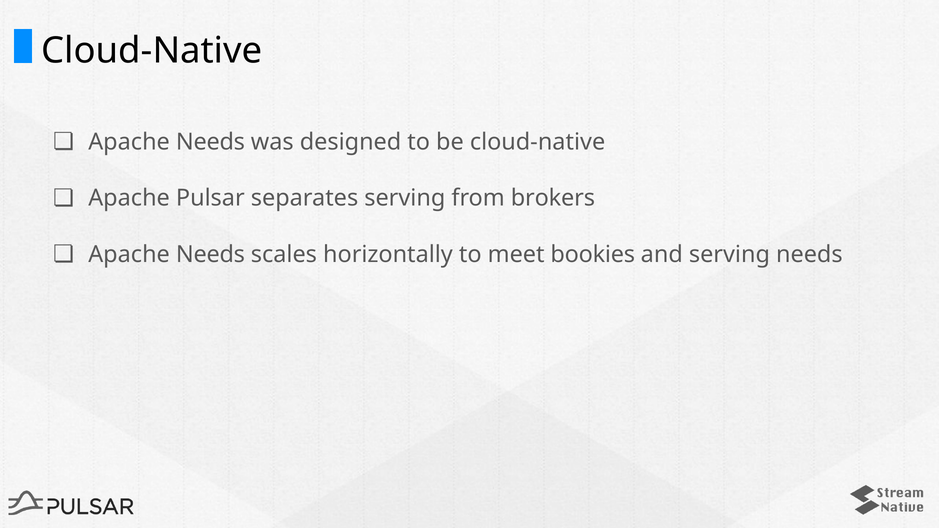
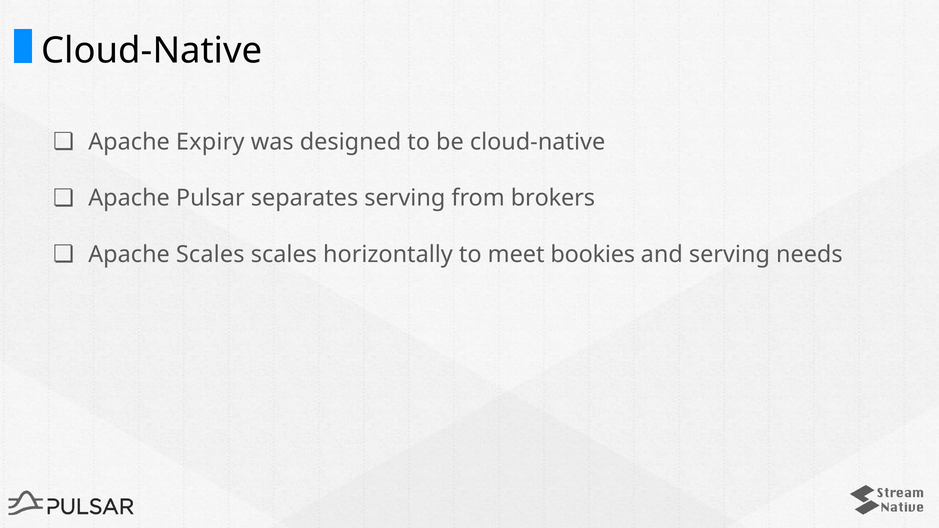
Needs: Needs -> Expiry (210, 142)
Needs: Needs -> Scales (210, 255)
